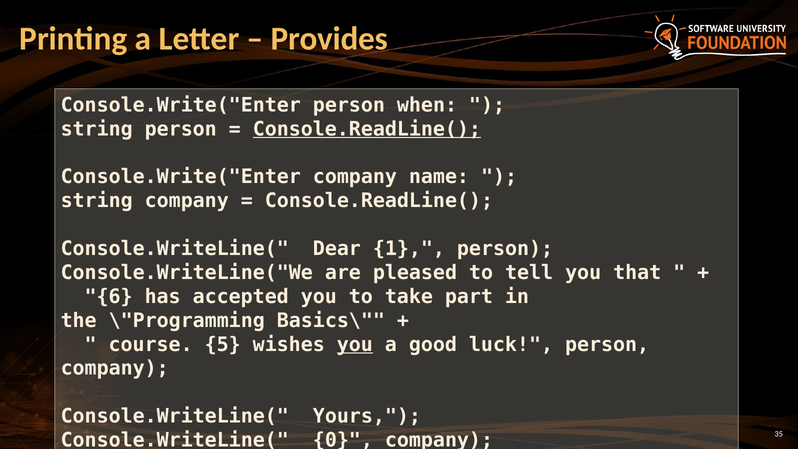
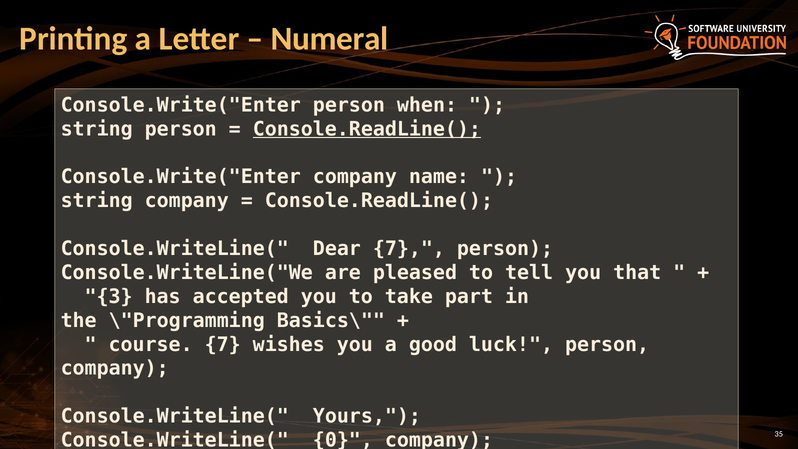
Provides: Provides -> Numeral (330, 39)
Dear 1: 1 -> 7 (409, 249)
6: 6 -> 3 (109, 297)
course 5: 5 -> 7 (223, 344)
you underline: present -> none (355, 344)
